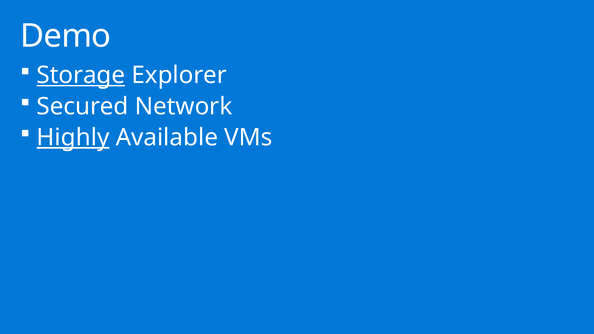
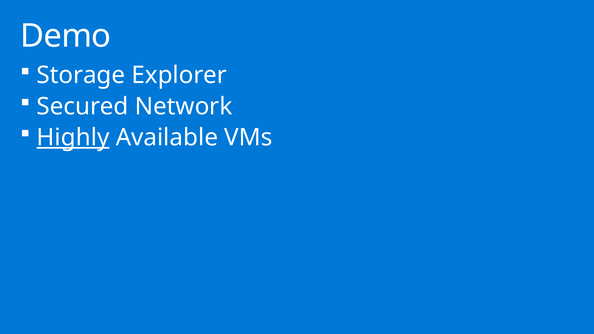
Storage underline: present -> none (81, 75)
